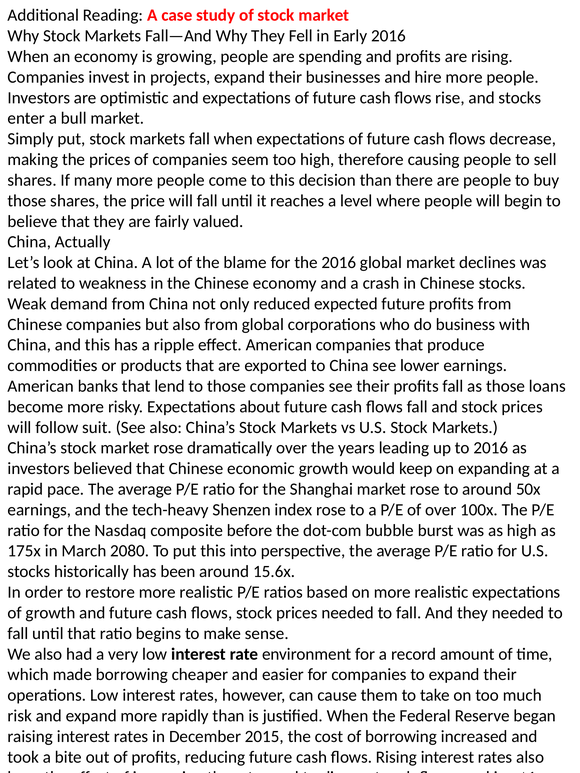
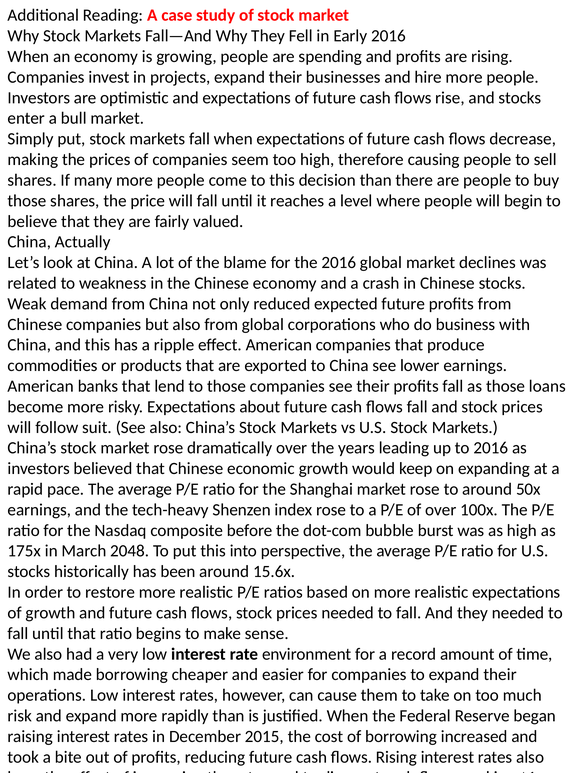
2080: 2080 -> 2048 (130, 551)
